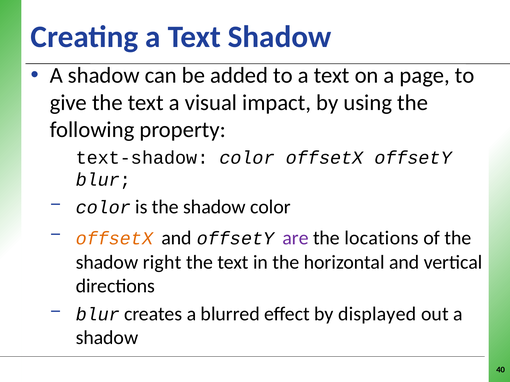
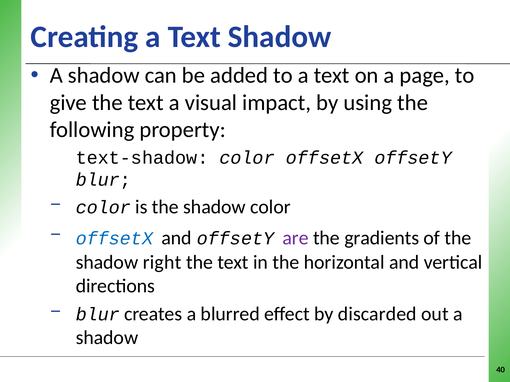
offsetX colour: orange -> blue (114, 239)
locations: locations -> gradients (382, 238)
displayed: displayed -> discarded (377, 314)
